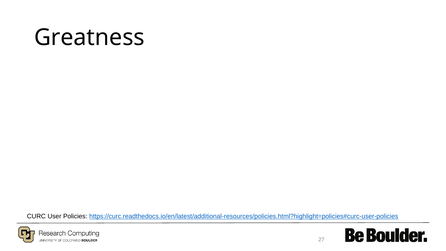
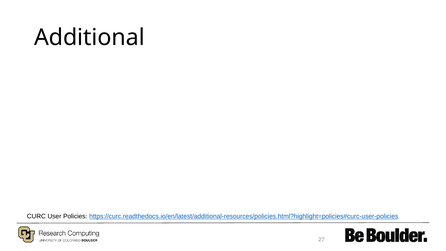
Greatness: Greatness -> Additional (89, 37)
